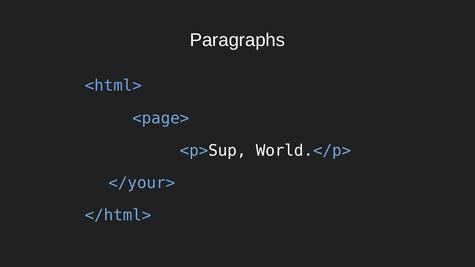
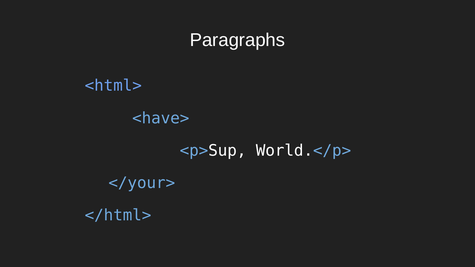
<page>: <page> -> <have> (161, 118)
